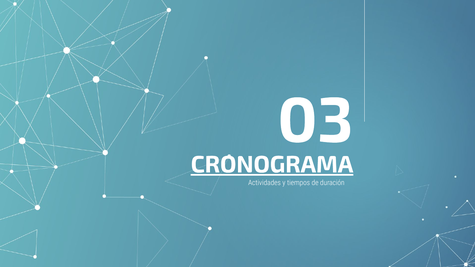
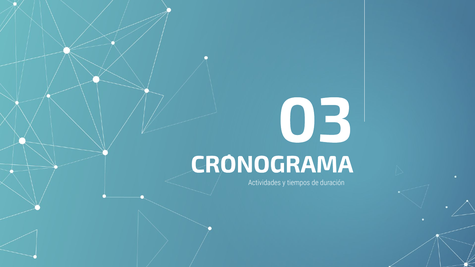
CRONOGRAMA underline: present -> none (272, 165)
